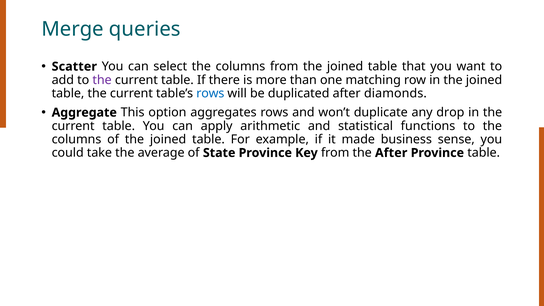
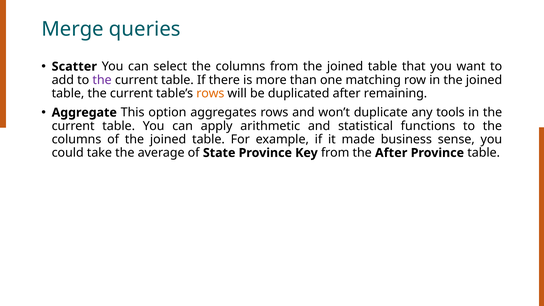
rows colour: blue -> orange (210, 93)
diamonds: diamonds -> remaining (395, 93)
drop: drop -> tools (450, 113)
